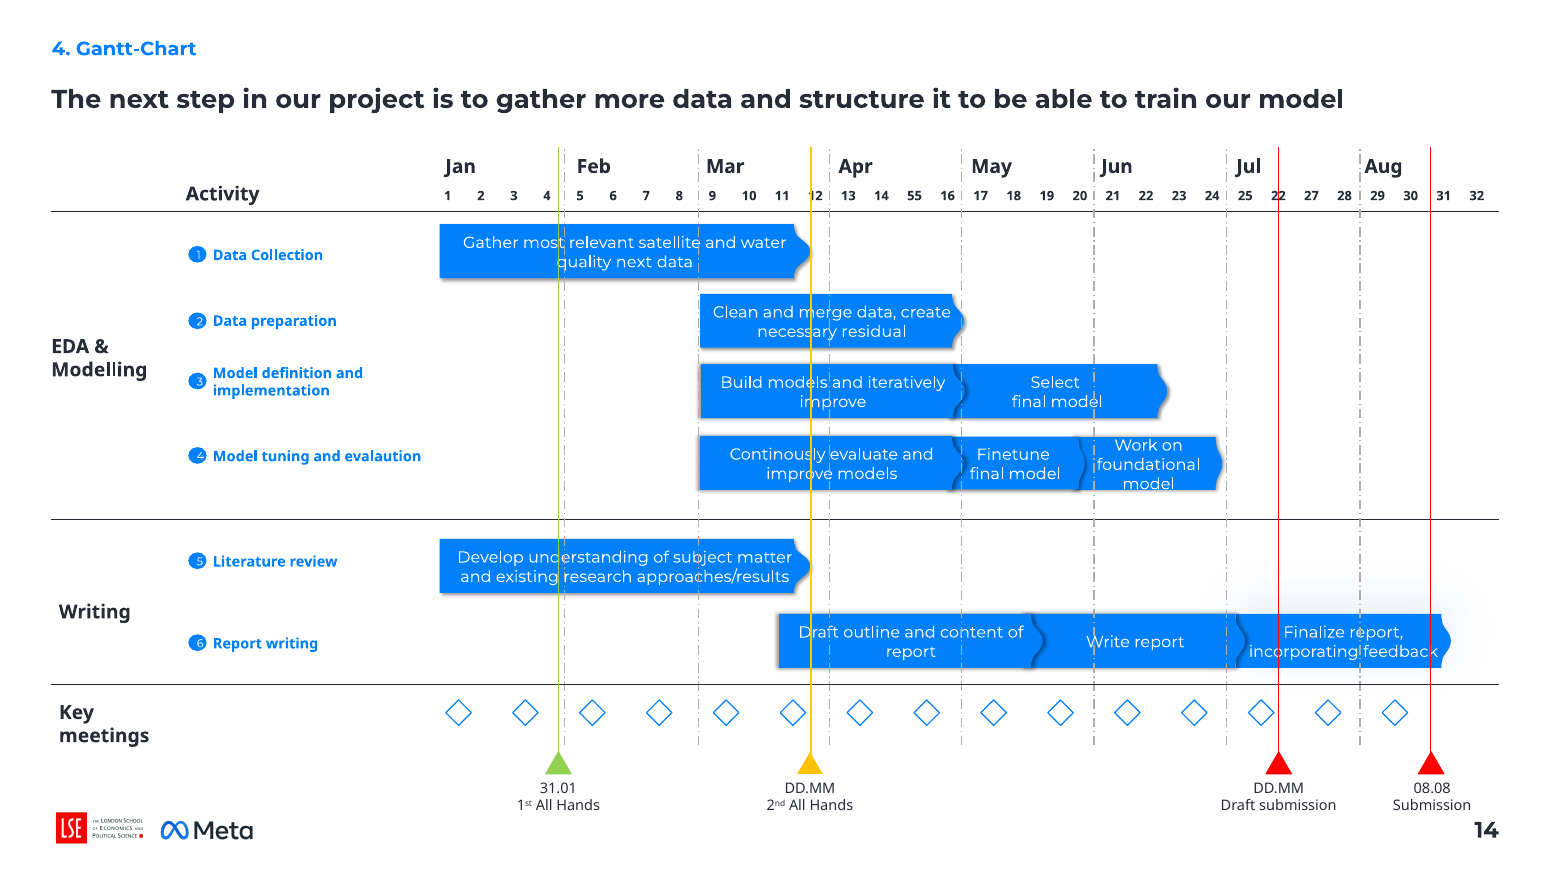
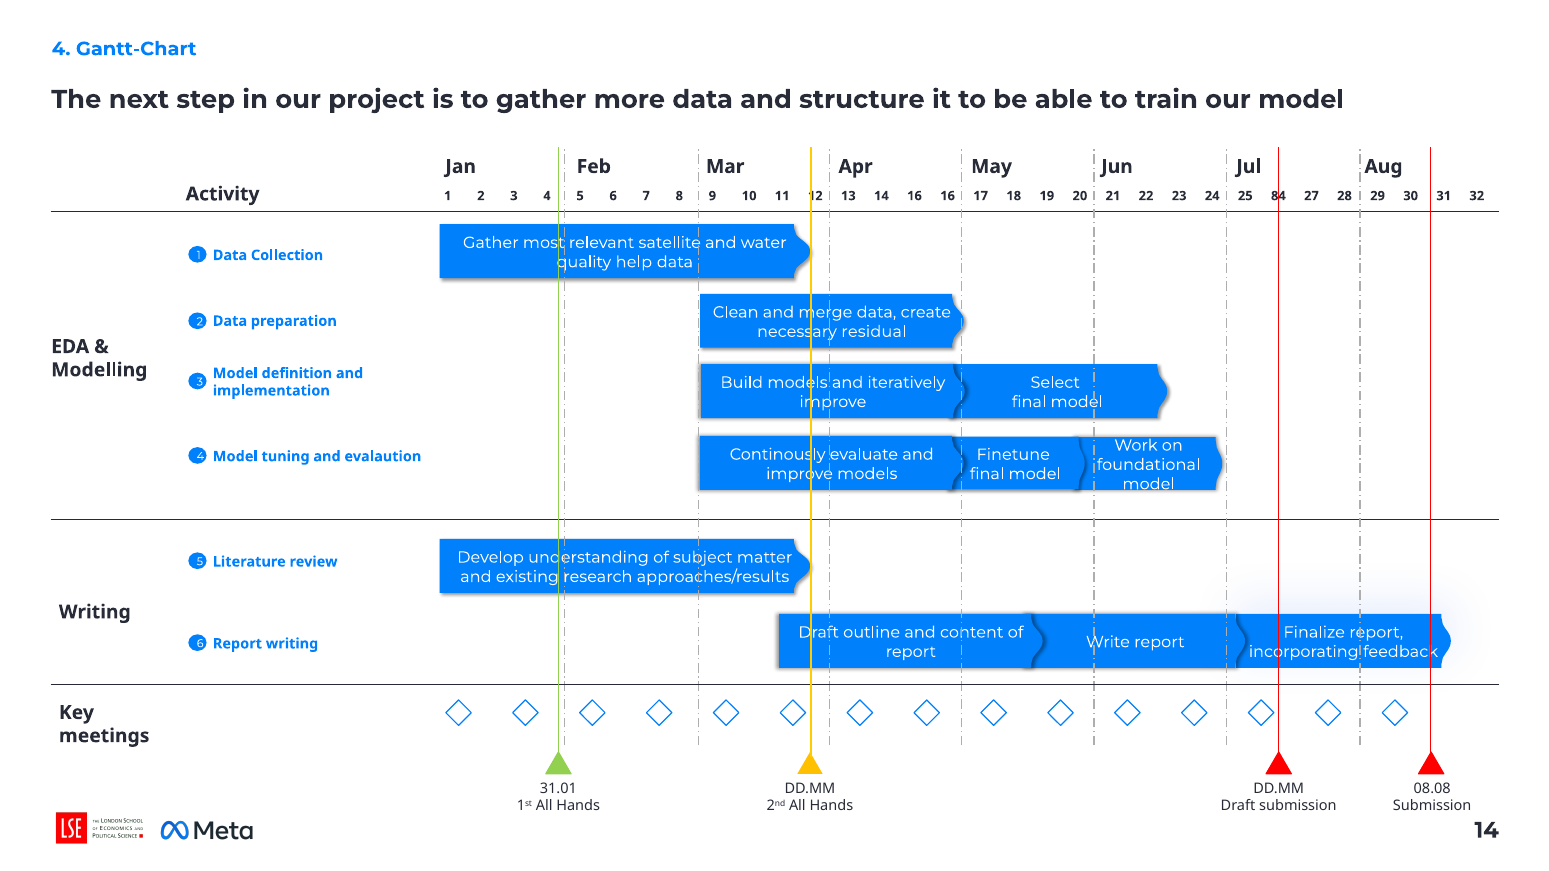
14 55: 55 -> 16 (915, 196)
25 22: 22 -> 84 (1278, 196)
quality next: next -> help (634, 262)
